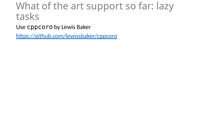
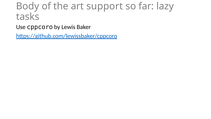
What: What -> Body (28, 6)
